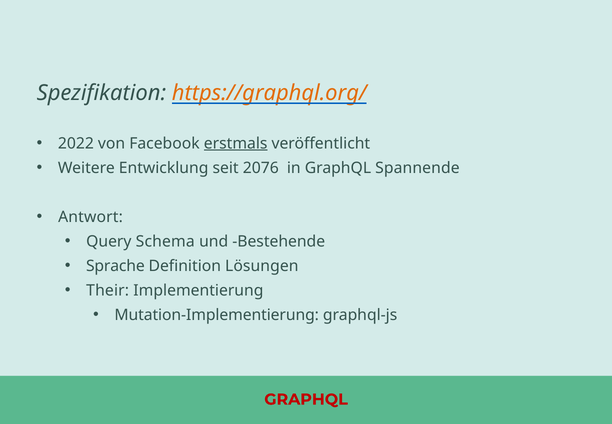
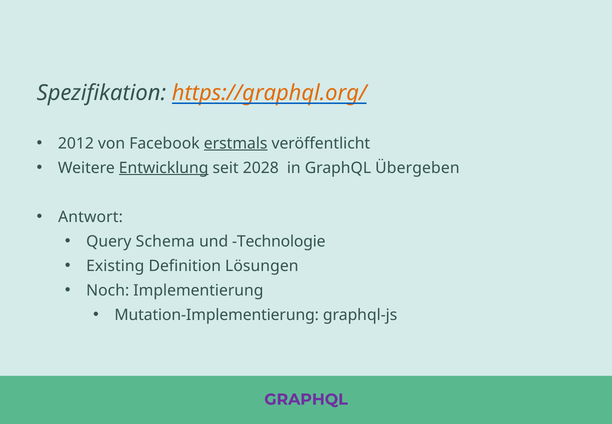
2022: 2022 -> 2012 (76, 143)
Entwicklung underline: none -> present (164, 168)
2076: 2076 -> 2028 (261, 168)
Spannende: Spannende -> Übergeben (417, 168)
Bestehende: Bestehende -> Technologie (279, 241)
Sprache: Sprache -> Existing (115, 266)
Their: Their -> Noch (108, 290)
GRAPHQL colour: red -> purple (306, 399)
